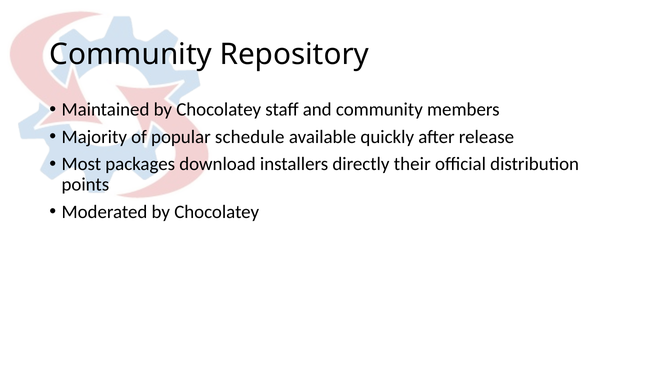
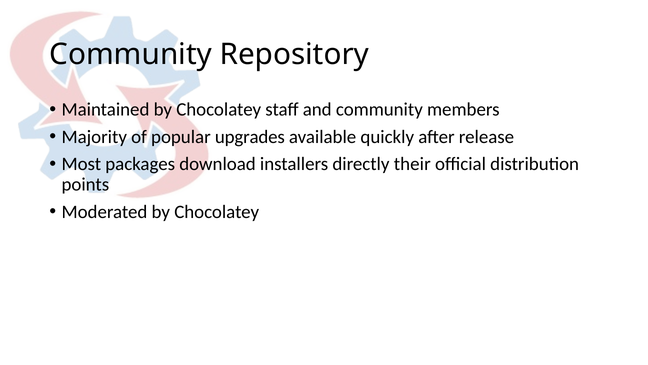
schedule: schedule -> upgrades (250, 137)
